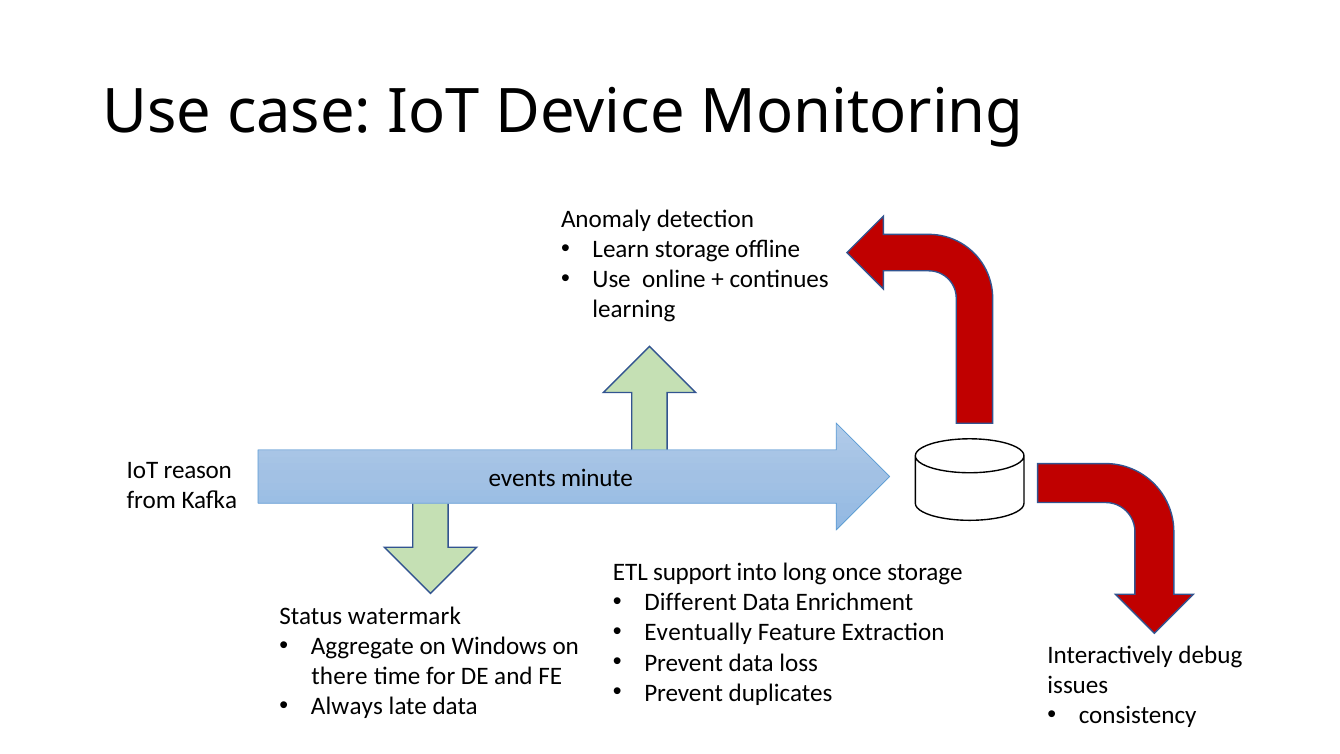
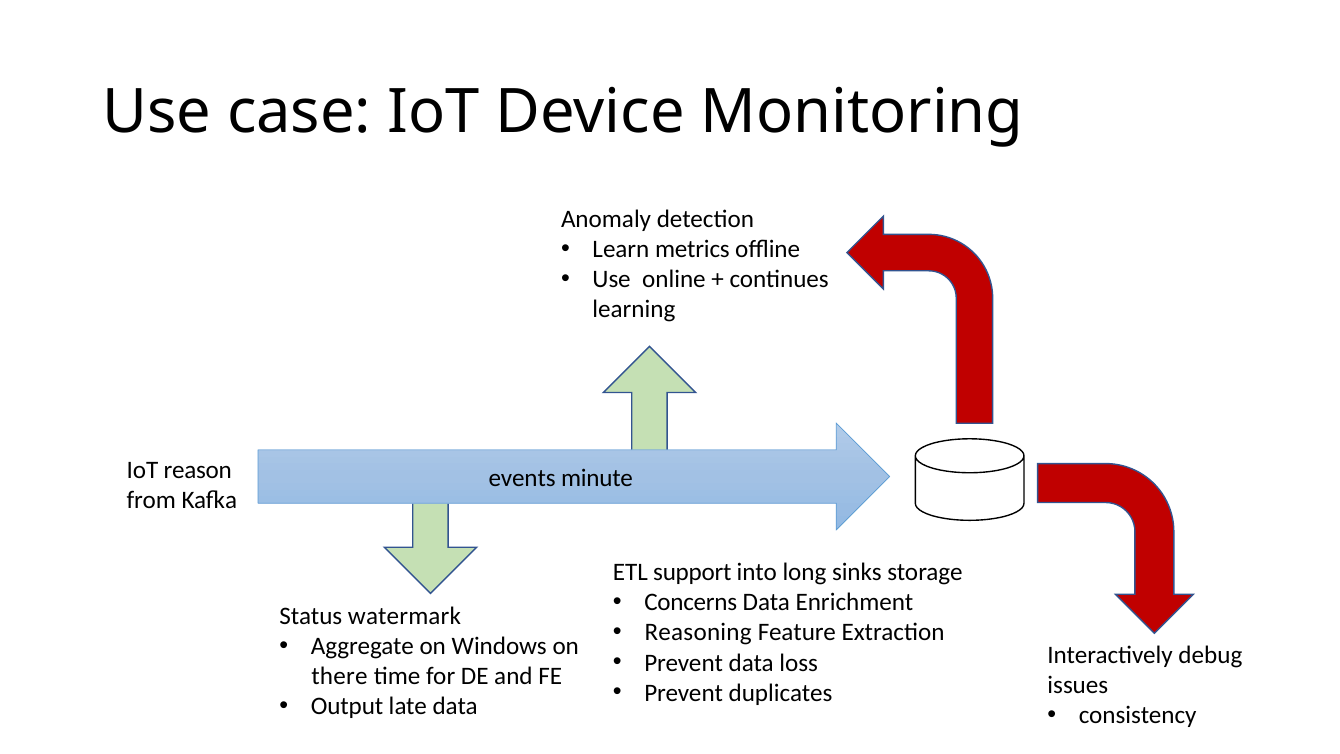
Learn storage: storage -> metrics (692, 249)
once: once -> sinks (857, 572)
Different: Different -> Concerns (691, 602)
Eventually: Eventually -> Reasoning (698, 632)
Always: Always -> Output (347, 706)
